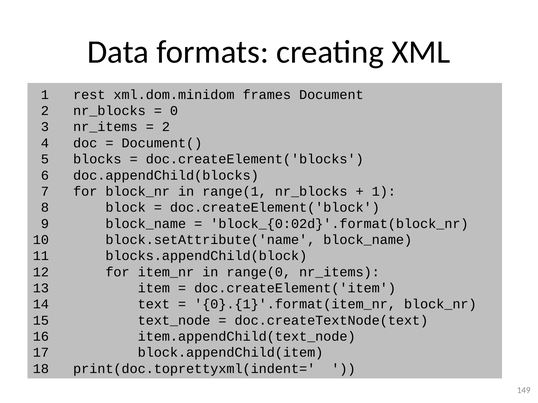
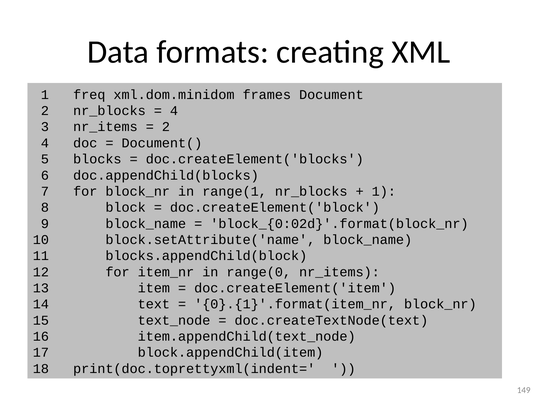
rest: rest -> freq (89, 95)
0: 0 -> 4 (174, 111)
